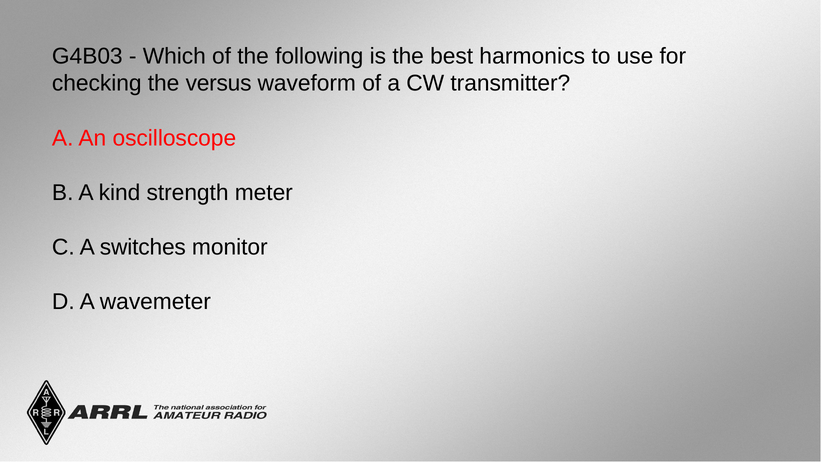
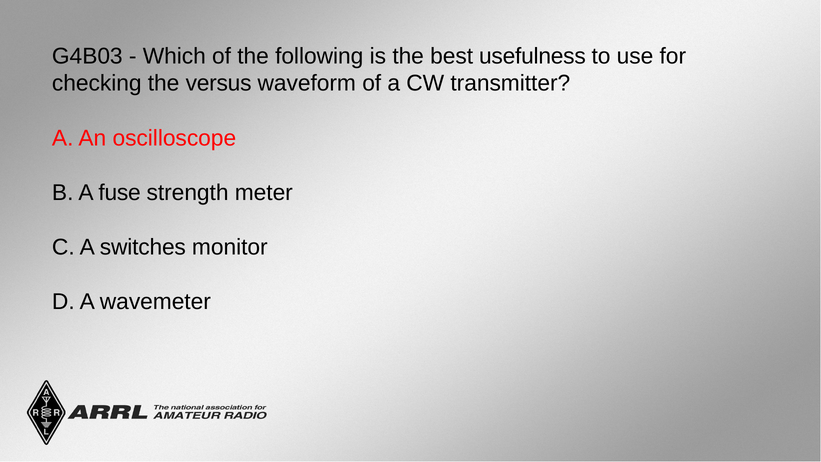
harmonics: harmonics -> usefulness (532, 56)
kind: kind -> fuse (120, 193)
